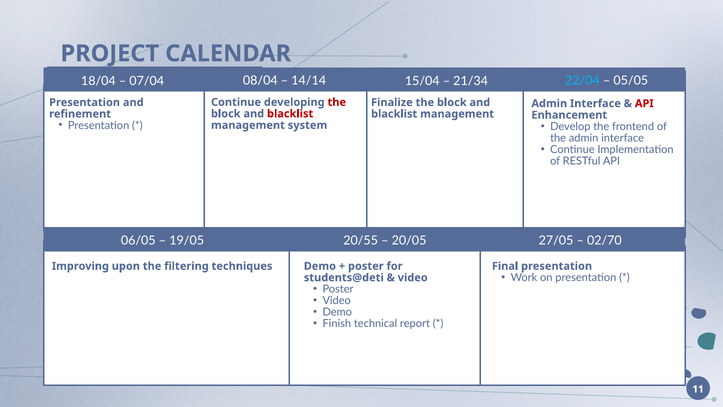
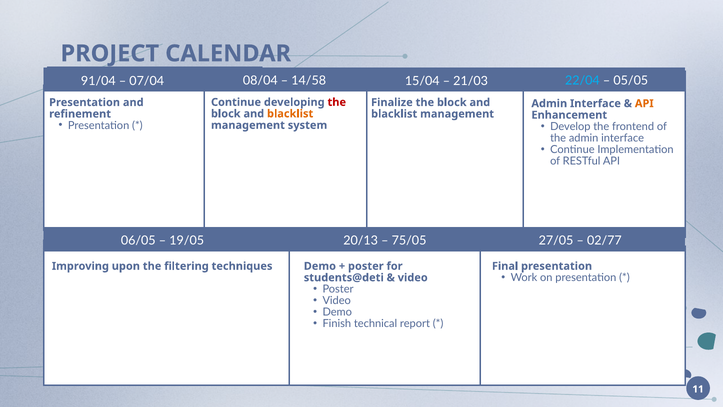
18/04: 18/04 -> 91/04 (98, 81)
14/14: 14/14 -> 14/58 (309, 81)
21/34: 21/34 -> 21/03 (471, 81)
API colour: red -> orange (644, 103)
blacklist colour: red -> orange (290, 114)
20/55: 20/55 -> 20/13 (361, 241)
20/05: 20/05 -> 75/05 (409, 241)
02/70: 02/70 -> 02/77 (604, 241)
